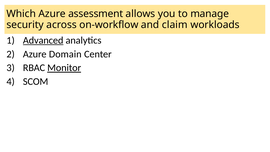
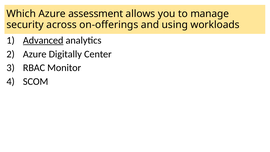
on-workflow: on-workflow -> on-offerings (109, 25)
claim: claim -> using (175, 25)
Domain: Domain -> Digitally (65, 54)
Monitor underline: present -> none (64, 68)
